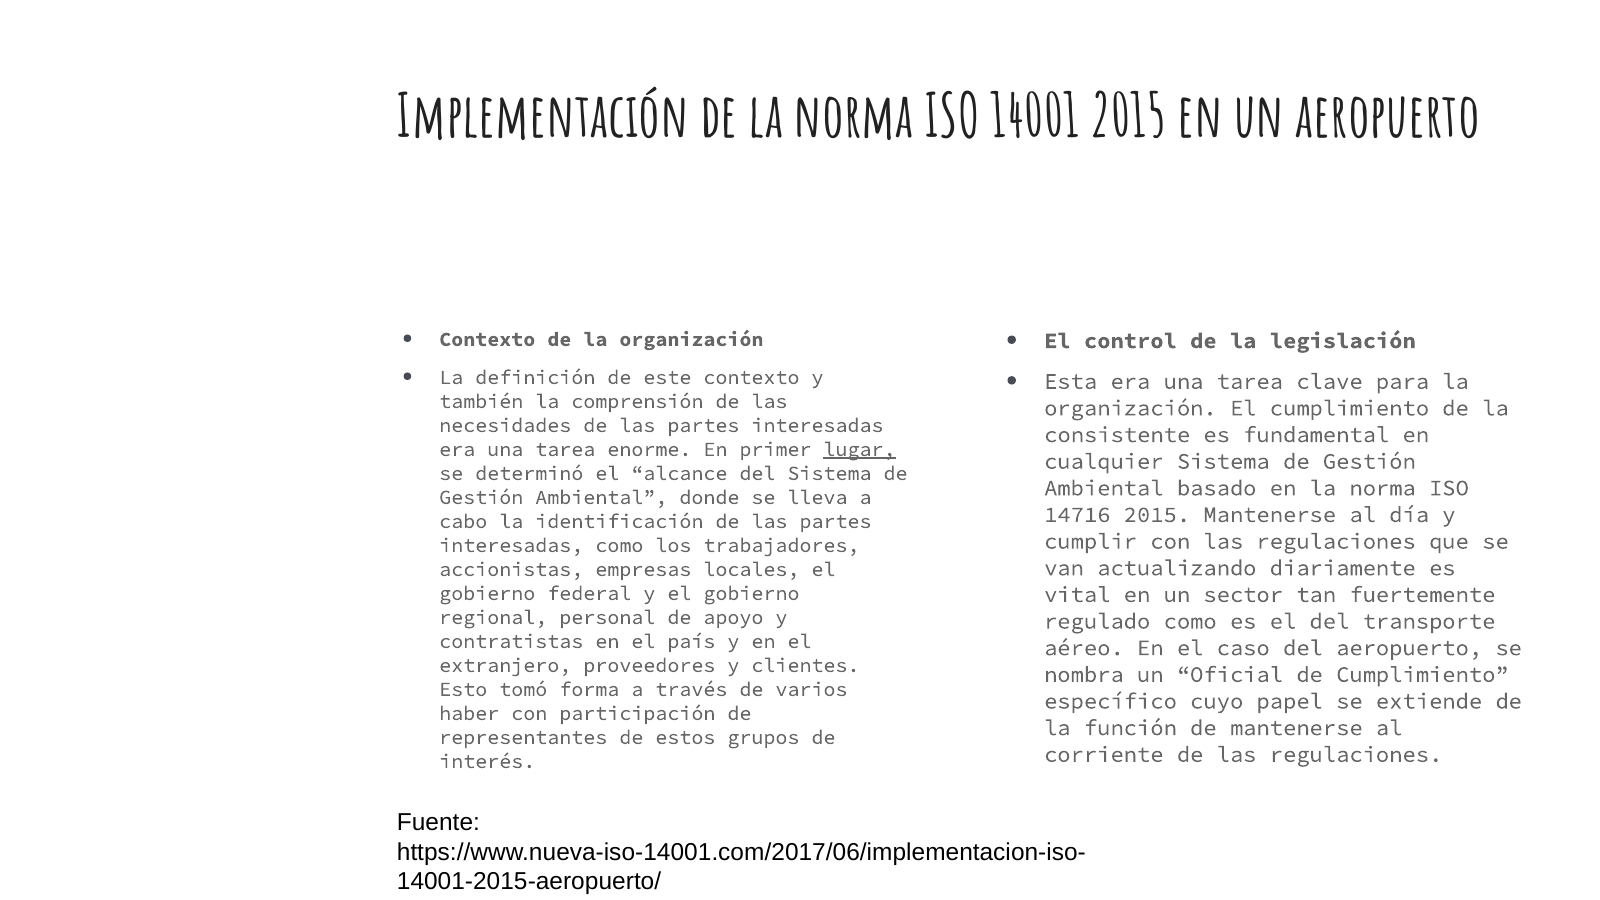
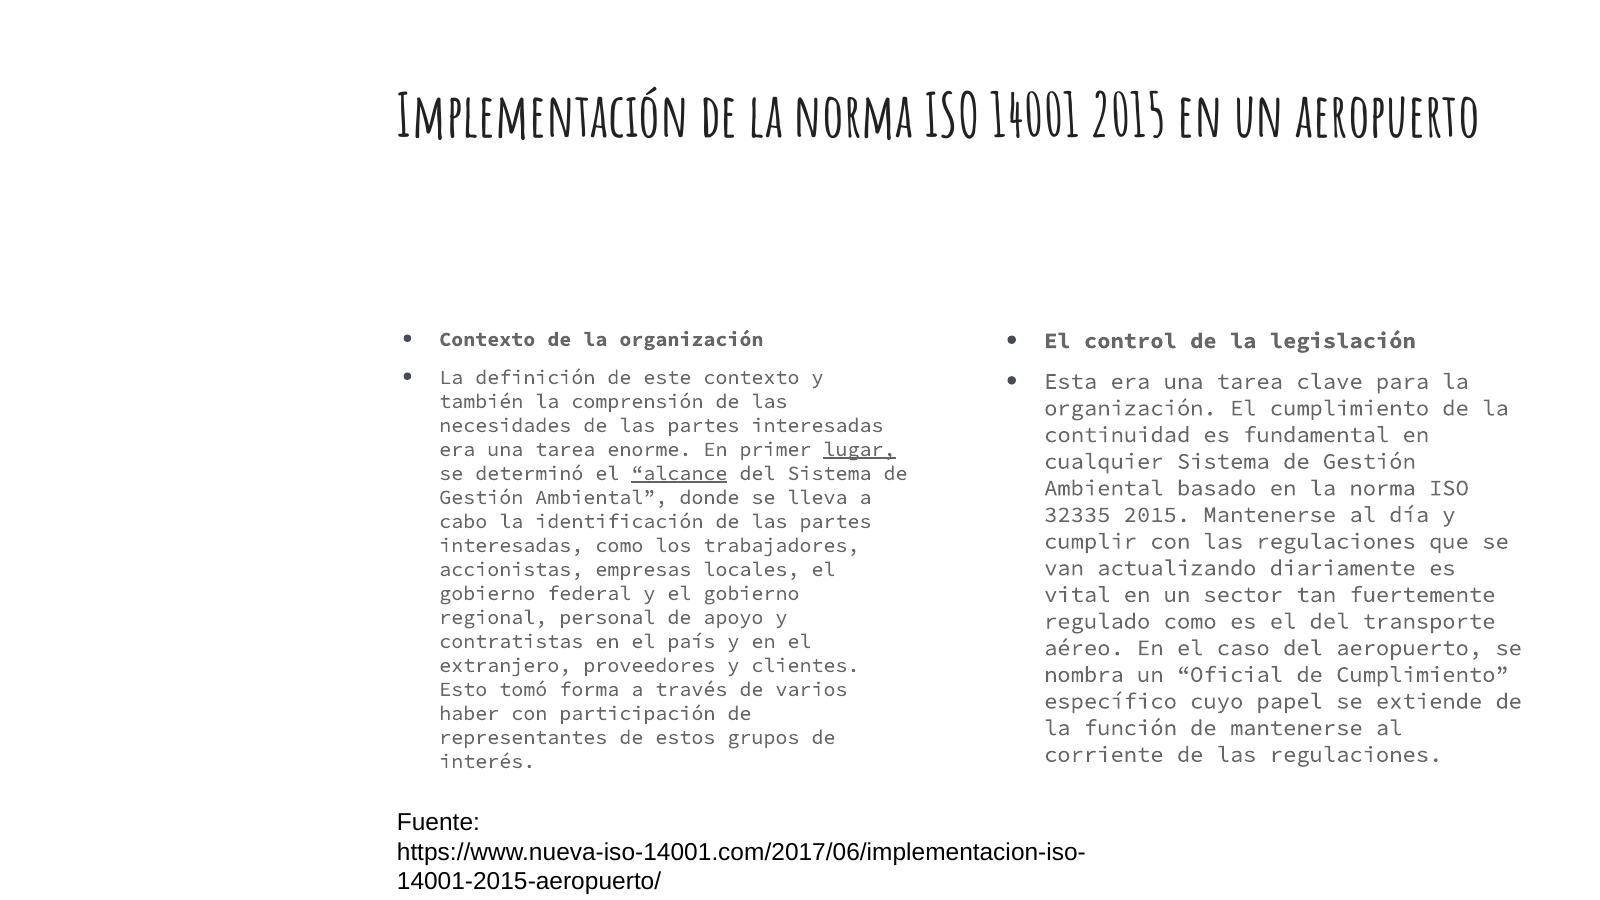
consistente: consistente -> continuidad (1117, 435)
alcance underline: none -> present (679, 473)
14716: 14716 -> 32335 (1077, 515)
